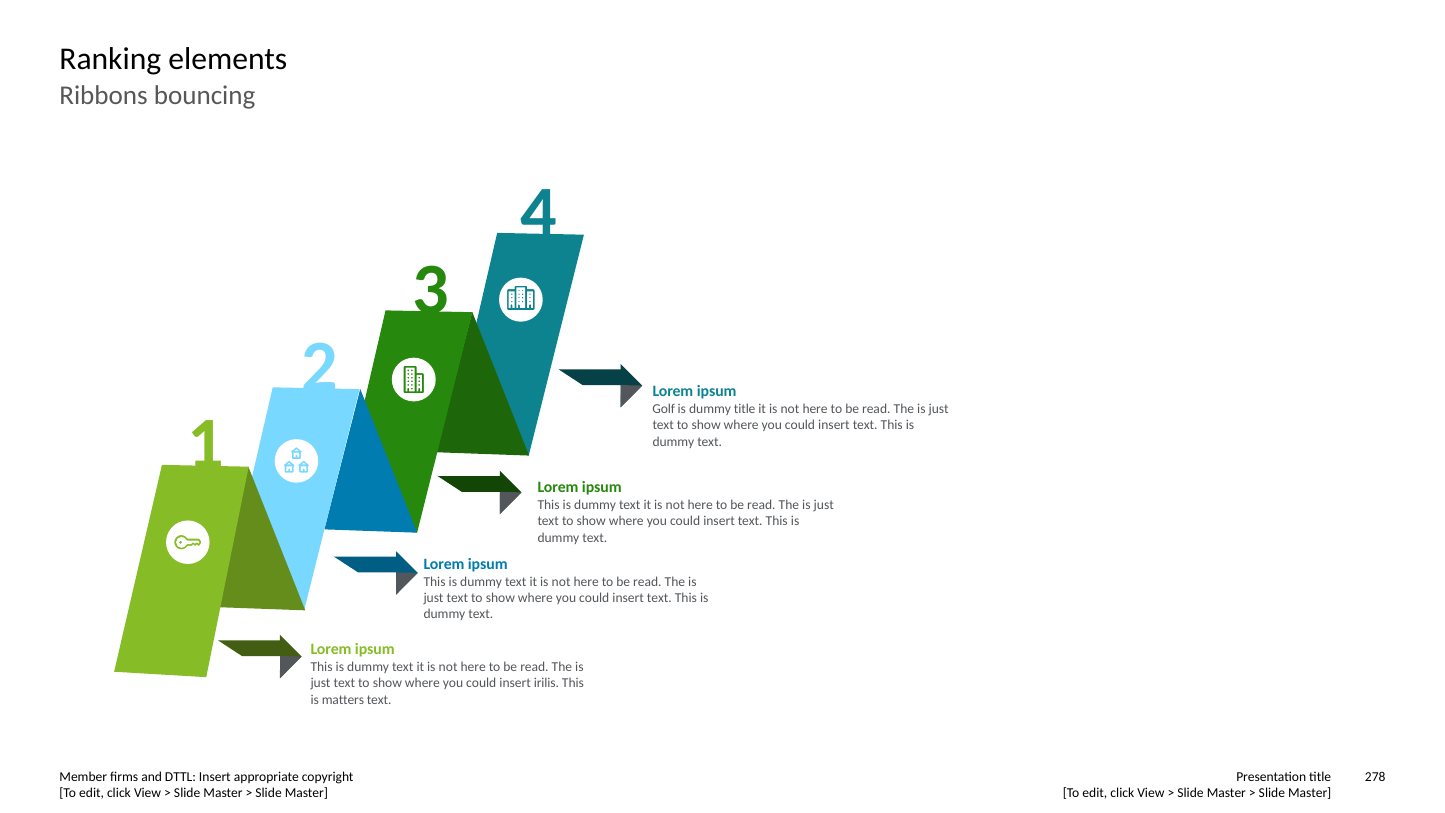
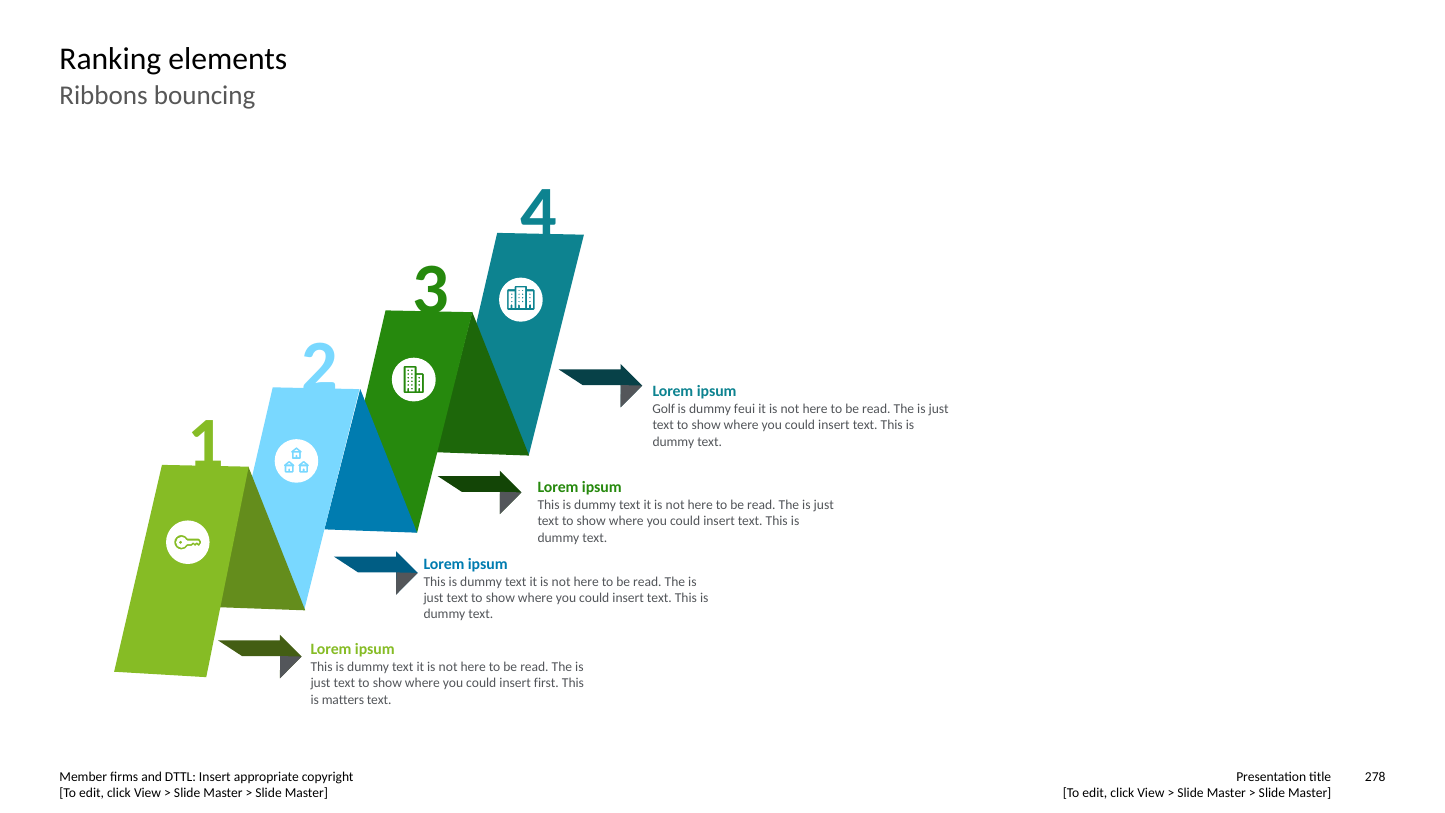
dummy title: title -> feui (745, 409)
irilis: irilis -> first (546, 683)
